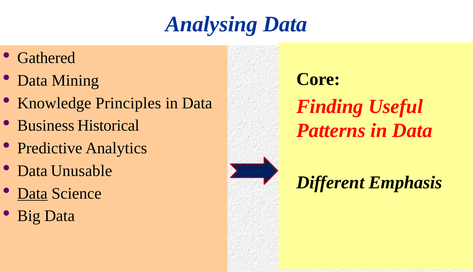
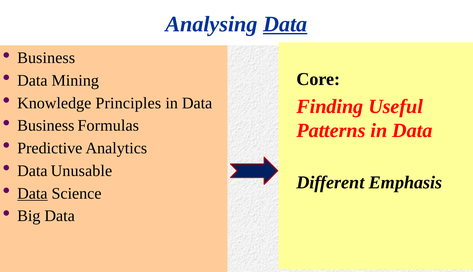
Data underline: none -> present (285, 24)
Gathered: Gathered -> Business (46, 58)
Historical: Historical -> Formulas (108, 125)
